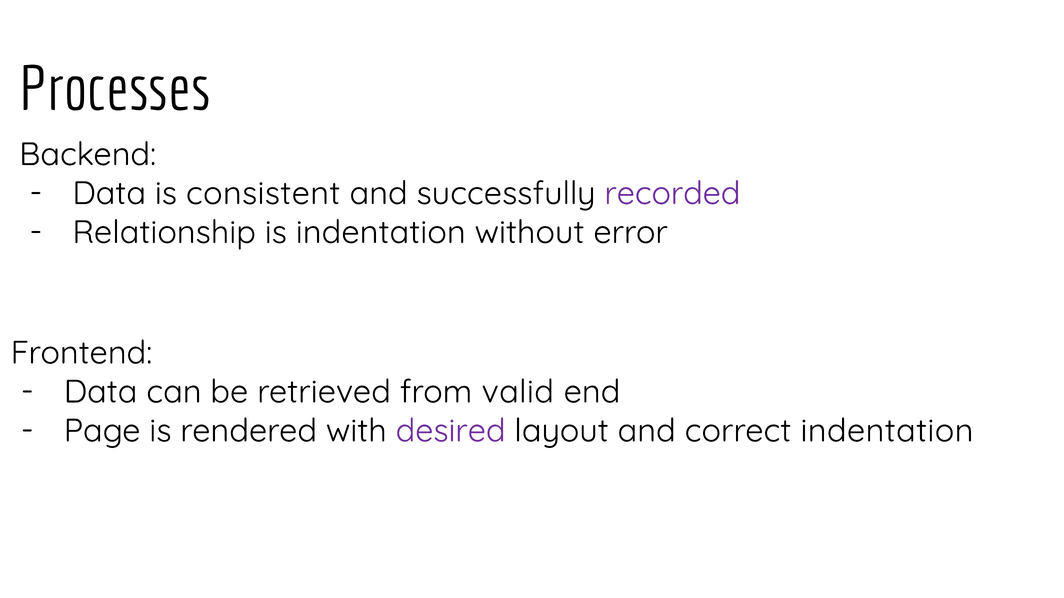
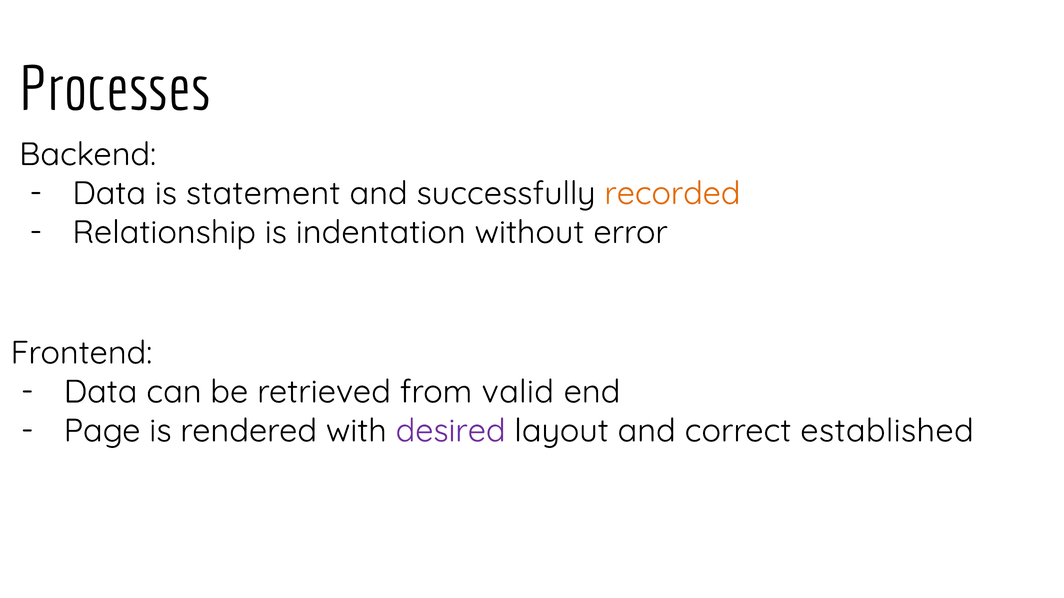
consistent: consistent -> statement (263, 194)
recorded colour: purple -> orange (672, 194)
correct indentation: indentation -> established (887, 431)
